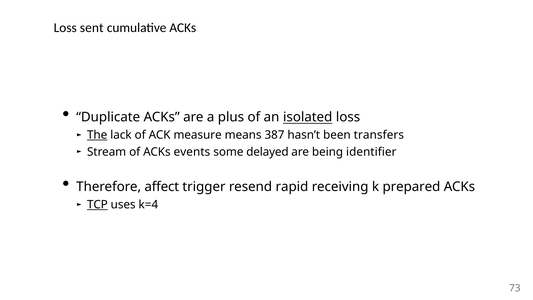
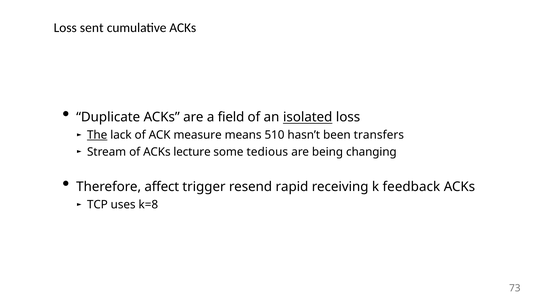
plus: plus -> field (231, 117)
387: 387 -> 510 (274, 135)
events: events -> lecture (192, 152)
delayed: delayed -> tedious (267, 152)
identifier: identifier -> changing (371, 152)
prepared: prepared -> feedback (411, 187)
TCP underline: present -> none (97, 204)
k=4: k=4 -> k=8 (148, 204)
